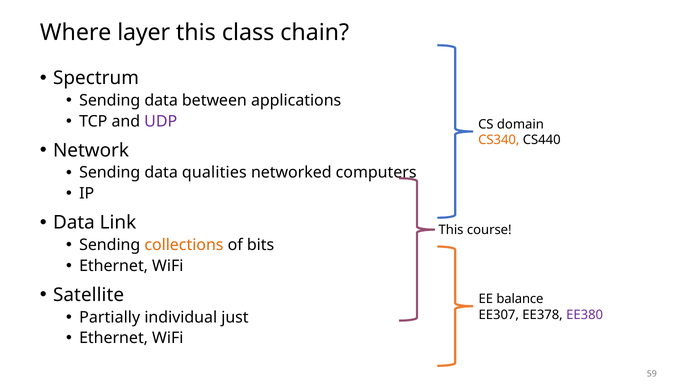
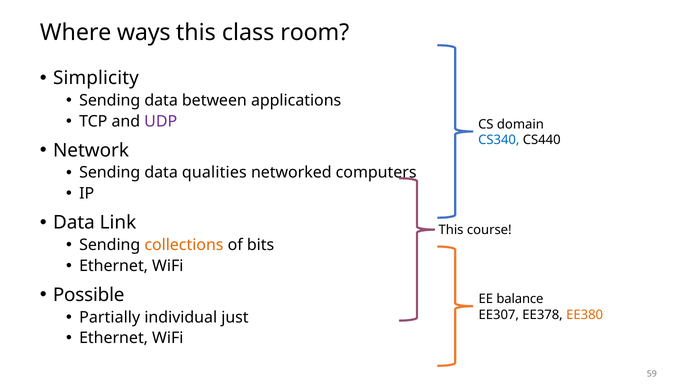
layer: layer -> ways (144, 33)
chain: chain -> room (315, 33)
Spectrum: Spectrum -> Simplicity (96, 78)
CS340 colour: orange -> blue (499, 140)
Satellite: Satellite -> Possible (89, 295)
EE380 colour: purple -> orange (585, 315)
